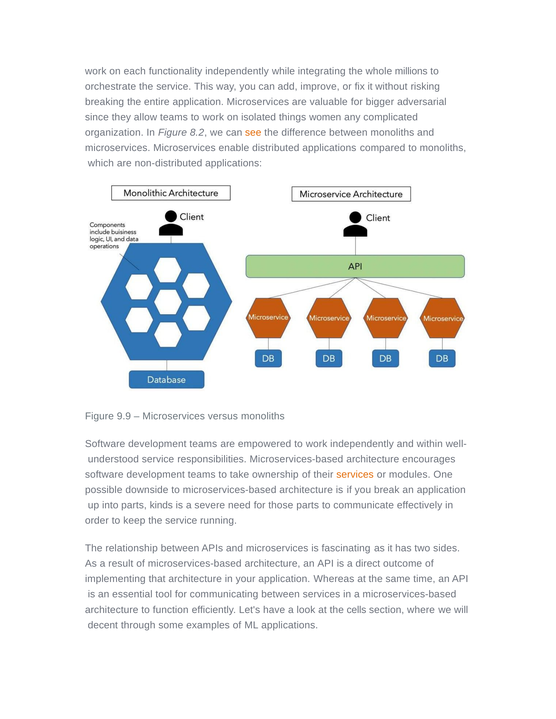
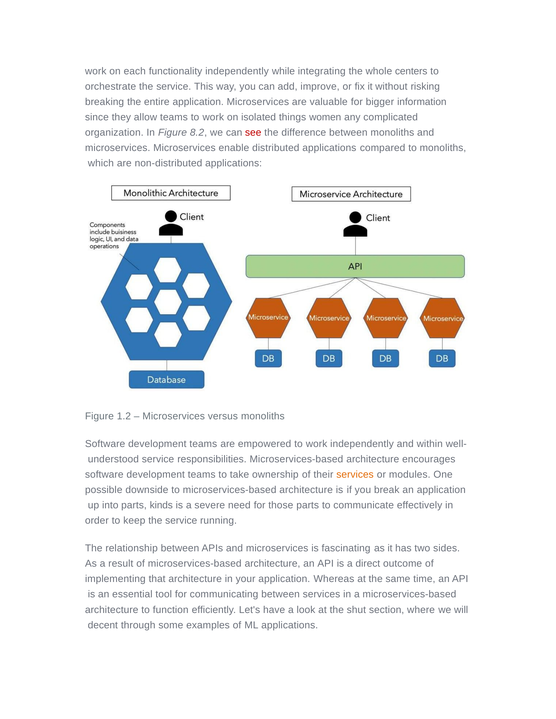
millions: millions -> centers (411, 71)
adversarial: adversarial -> information (422, 102)
see colour: orange -> red (253, 133)
9.9: 9.9 -> 1.2 (124, 416)
cells: cells -> shut (356, 610)
